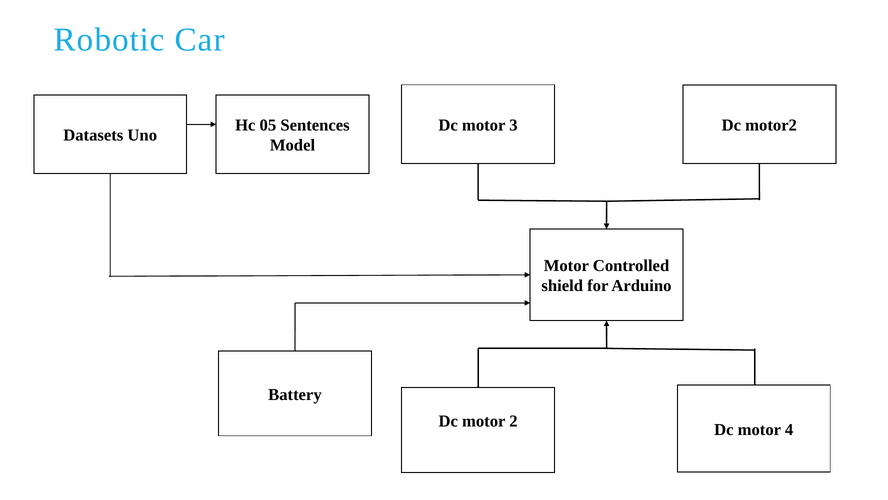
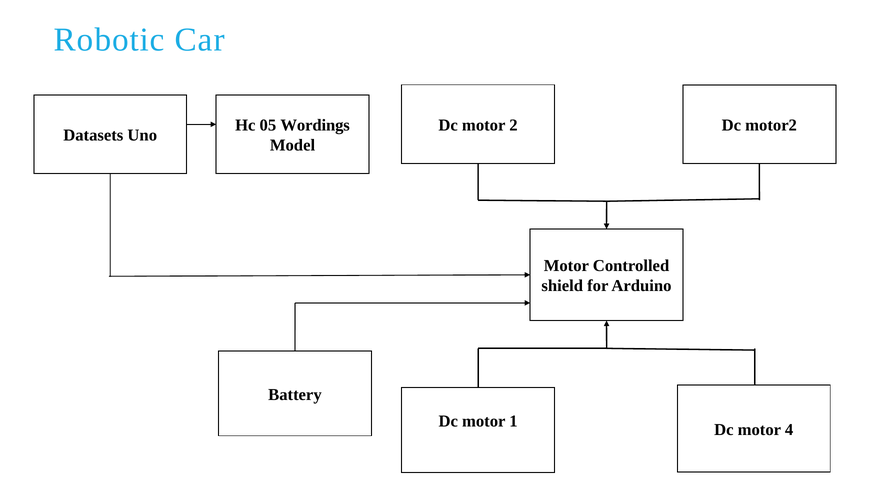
3: 3 -> 2 (513, 125)
Sentences: Sentences -> Wordings (315, 125)
2: 2 -> 1 (513, 421)
